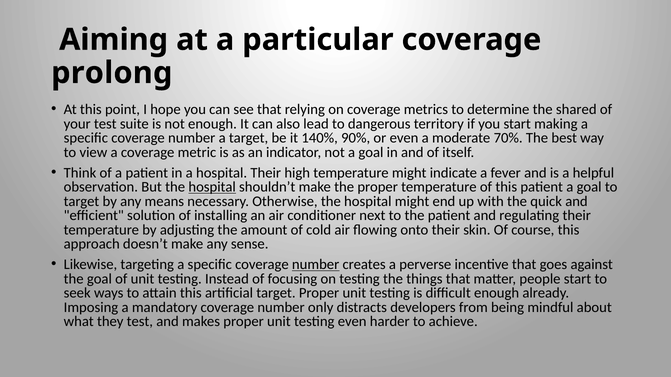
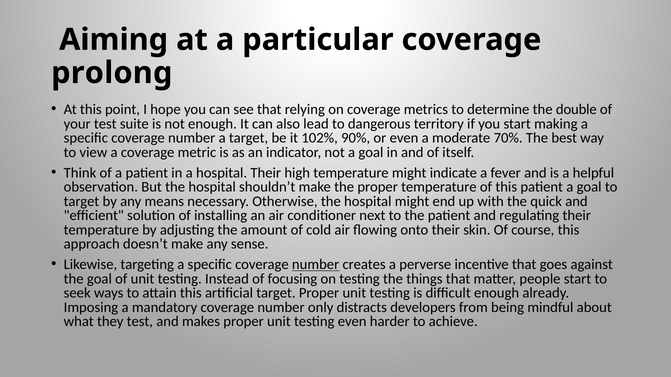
shared: shared -> double (576, 110)
140%: 140% -> 102% (320, 138)
hospital underline: present -> none (212, 187)
